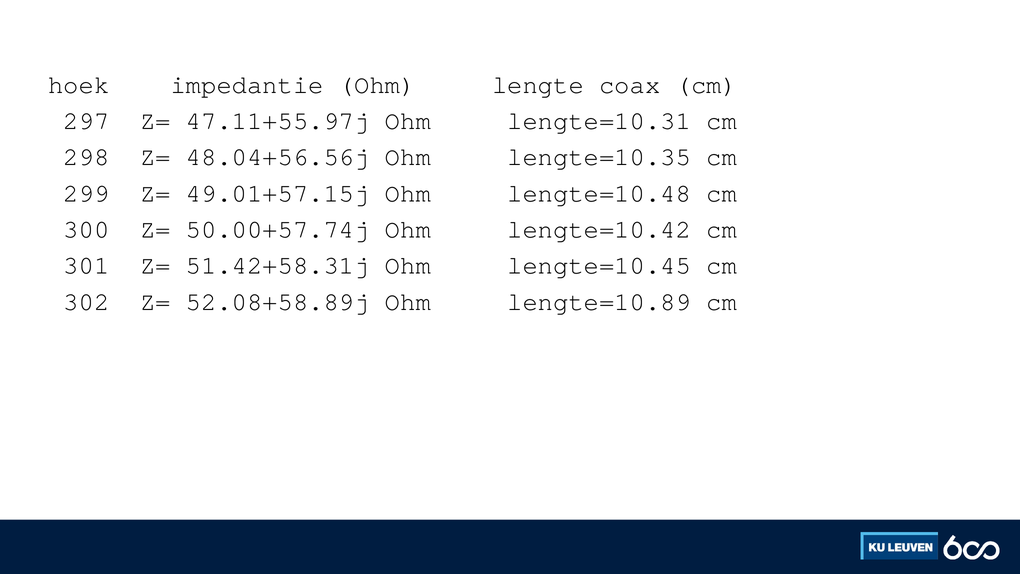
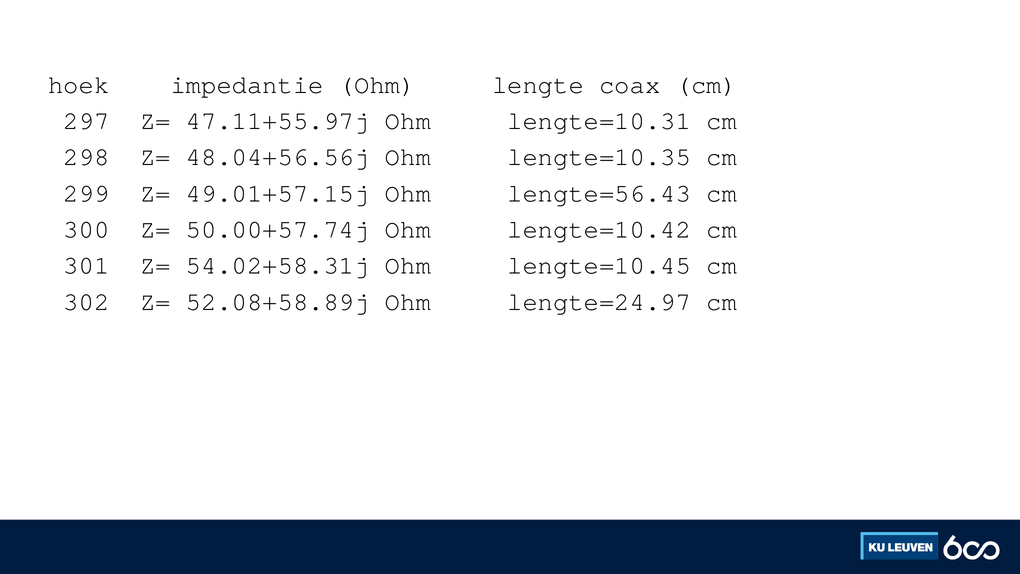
lengte=10.48: lengte=10.48 -> lengte=56.43 (599, 193)
51.42+58.31j: 51.42+58.31j -> 54.02+58.31j (278, 265)
lengte=10.89: lengte=10.89 -> lengte=24.97 (599, 302)
